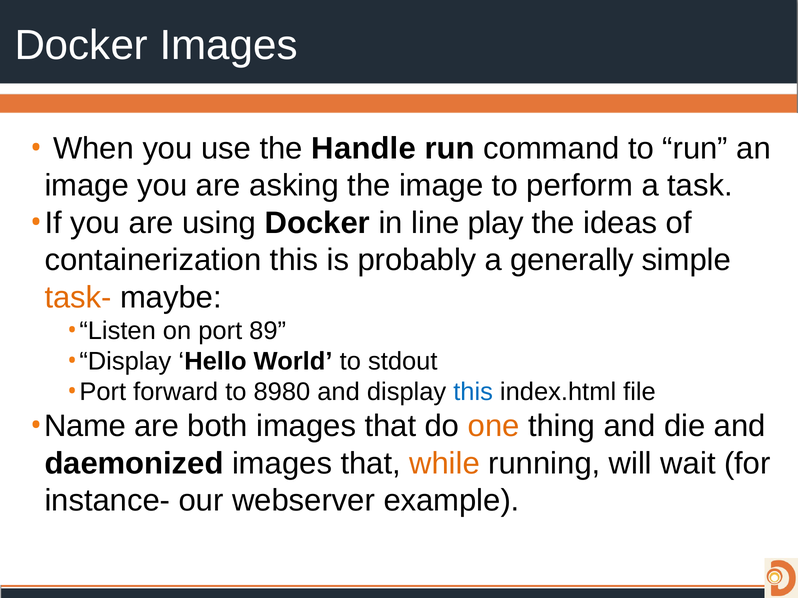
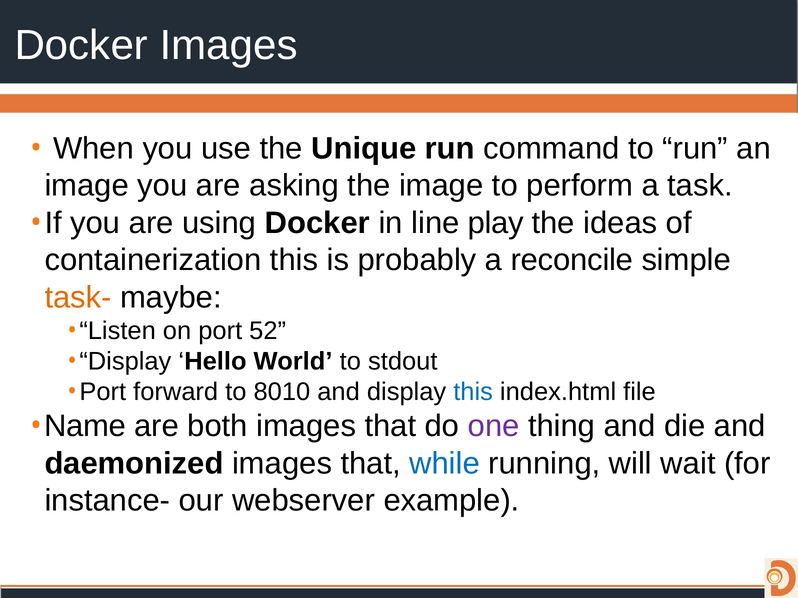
Handle: Handle -> Unique (364, 148)
generally: generally -> reconcile (572, 260)
89: 89 -> 52 (268, 331)
8980: 8980 -> 8010 (282, 392)
one colour: orange -> purple (494, 426)
while colour: orange -> blue (445, 464)
